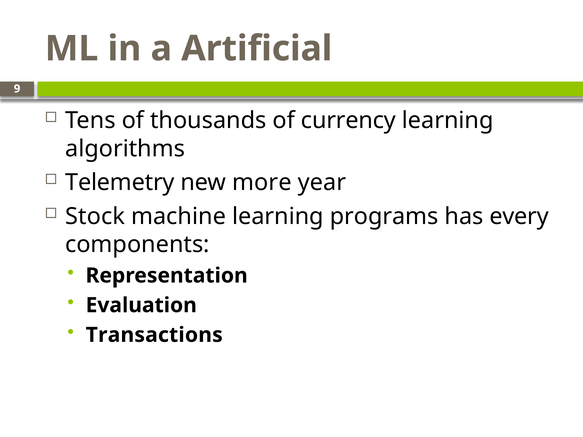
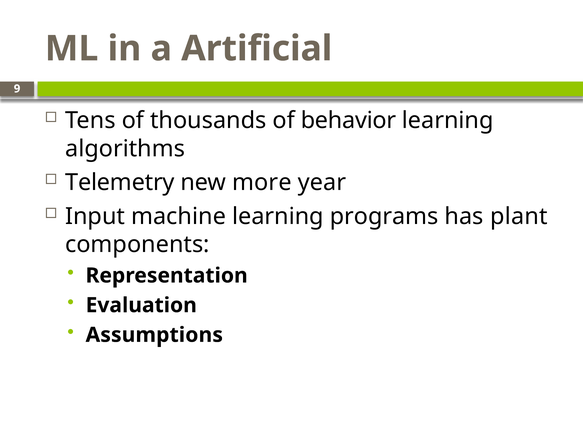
currency: currency -> behavior (348, 121)
Stock: Stock -> Input (95, 217)
every: every -> plant (519, 217)
Transactions: Transactions -> Assumptions (154, 335)
